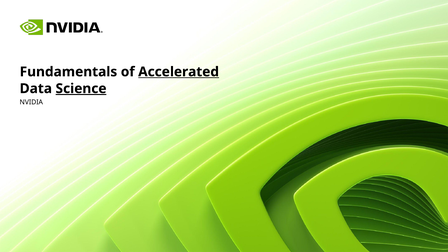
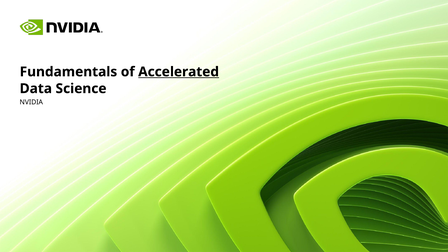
Science underline: present -> none (81, 89)
